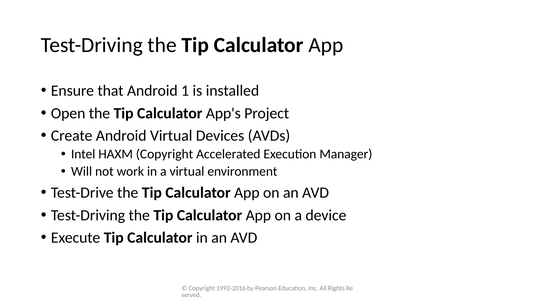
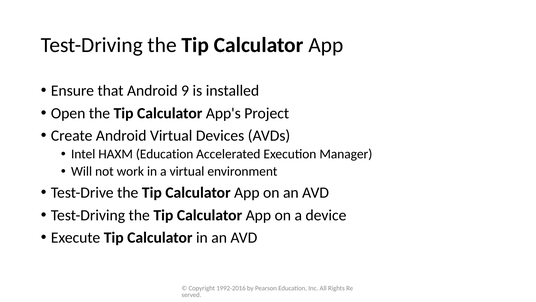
1: 1 -> 9 (185, 91)
HAXM Copyright: Copyright -> Education (165, 154)
